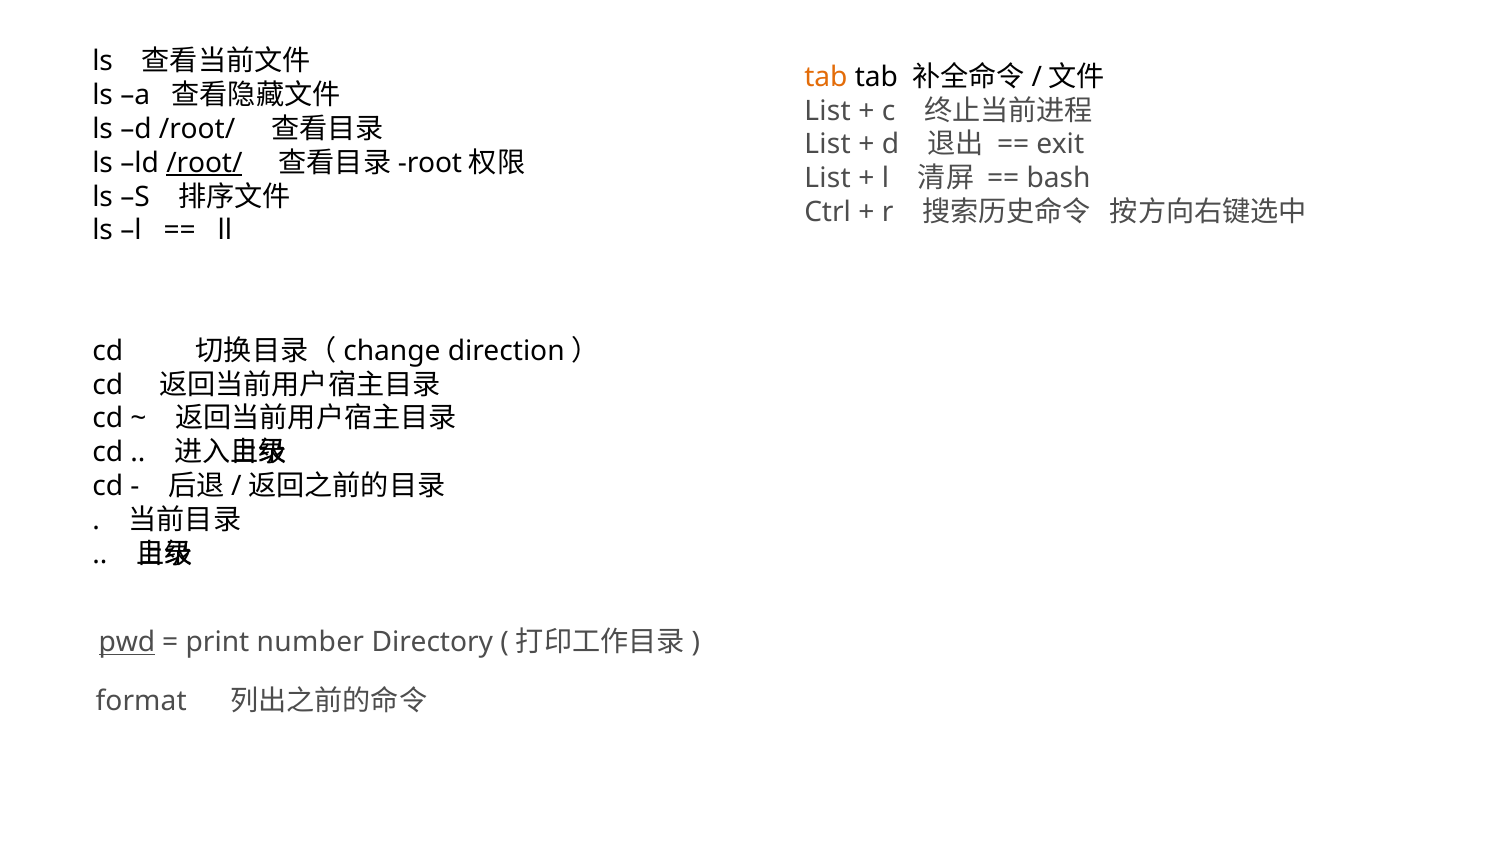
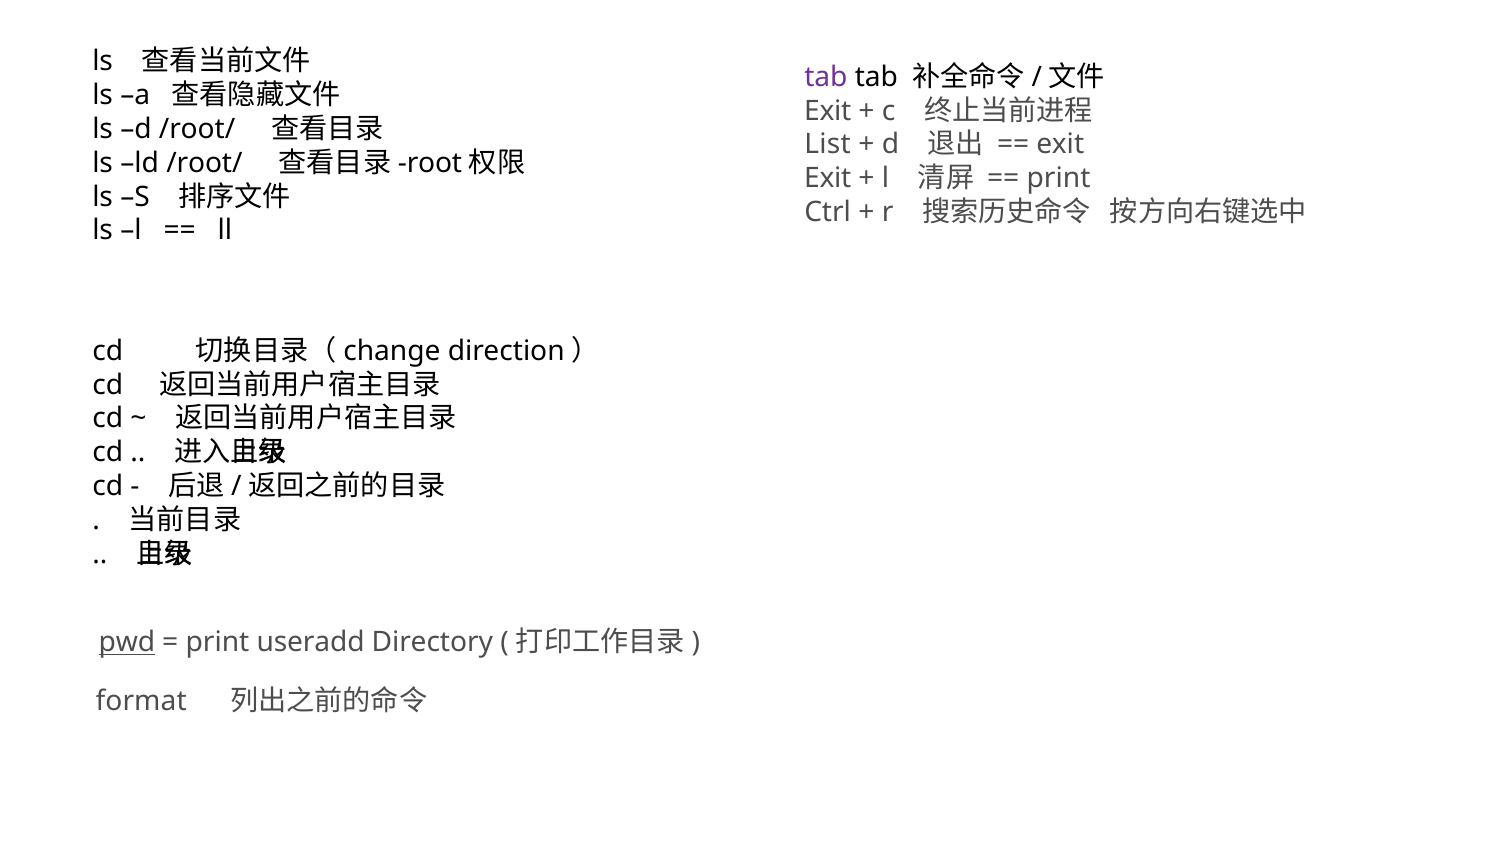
tab colour: orange -> purple (826, 77)
List: List -> Exit (828, 111)
/root/ underline: present -> none (204, 163)
List: List -> Exit (828, 178)
bash: bash -> print (1059, 178)
number: number -> useradd (311, 642)
